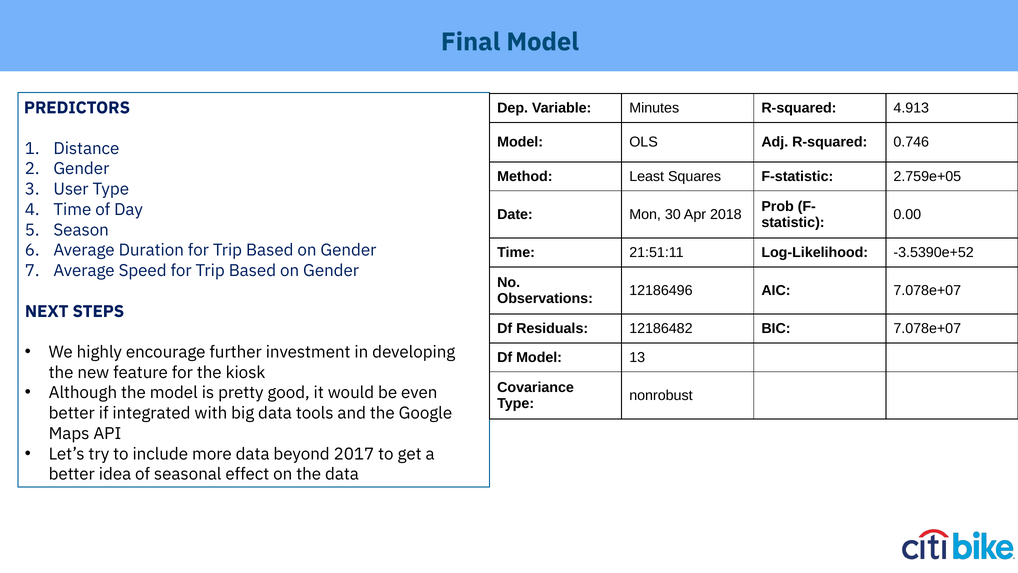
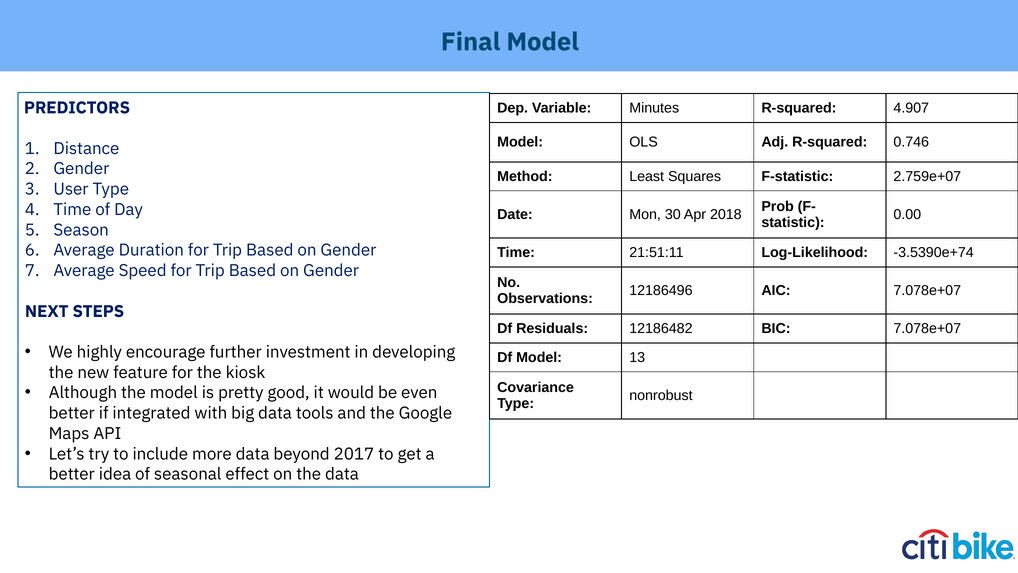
4.913: 4.913 -> 4.907 (911, 108)
2.759e+05: 2.759e+05 -> 2.759e+07 (927, 176)
-3.5390e+52: -3.5390e+52 -> -3.5390e+74 (934, 252)
